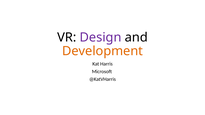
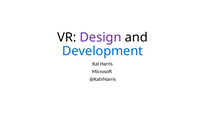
Development colour: orange -> blue (103, 51)
